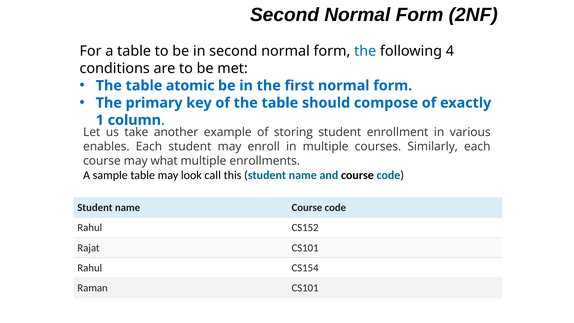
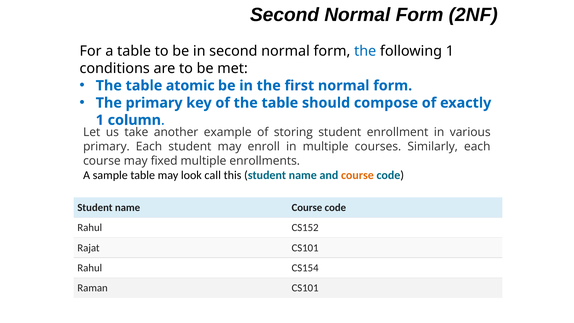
following 4: 4 -> 1 (450, 51)
enables: enables -> primary (106, 146)
what: what -> fixed (164, 161)
course colour: black -> orange (357, 175)
